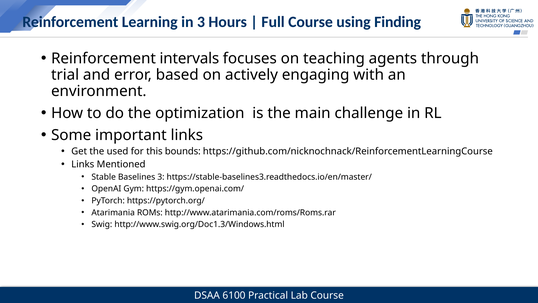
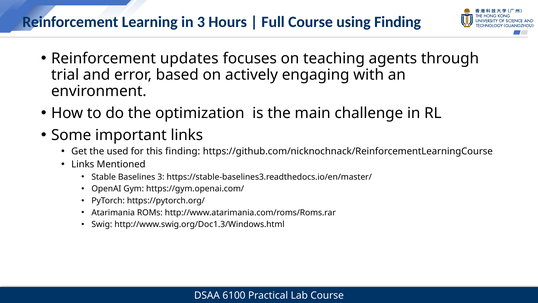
intervals: intervals -> updates (189, 58)
this bounds: bounds -> finding (183, 151)
